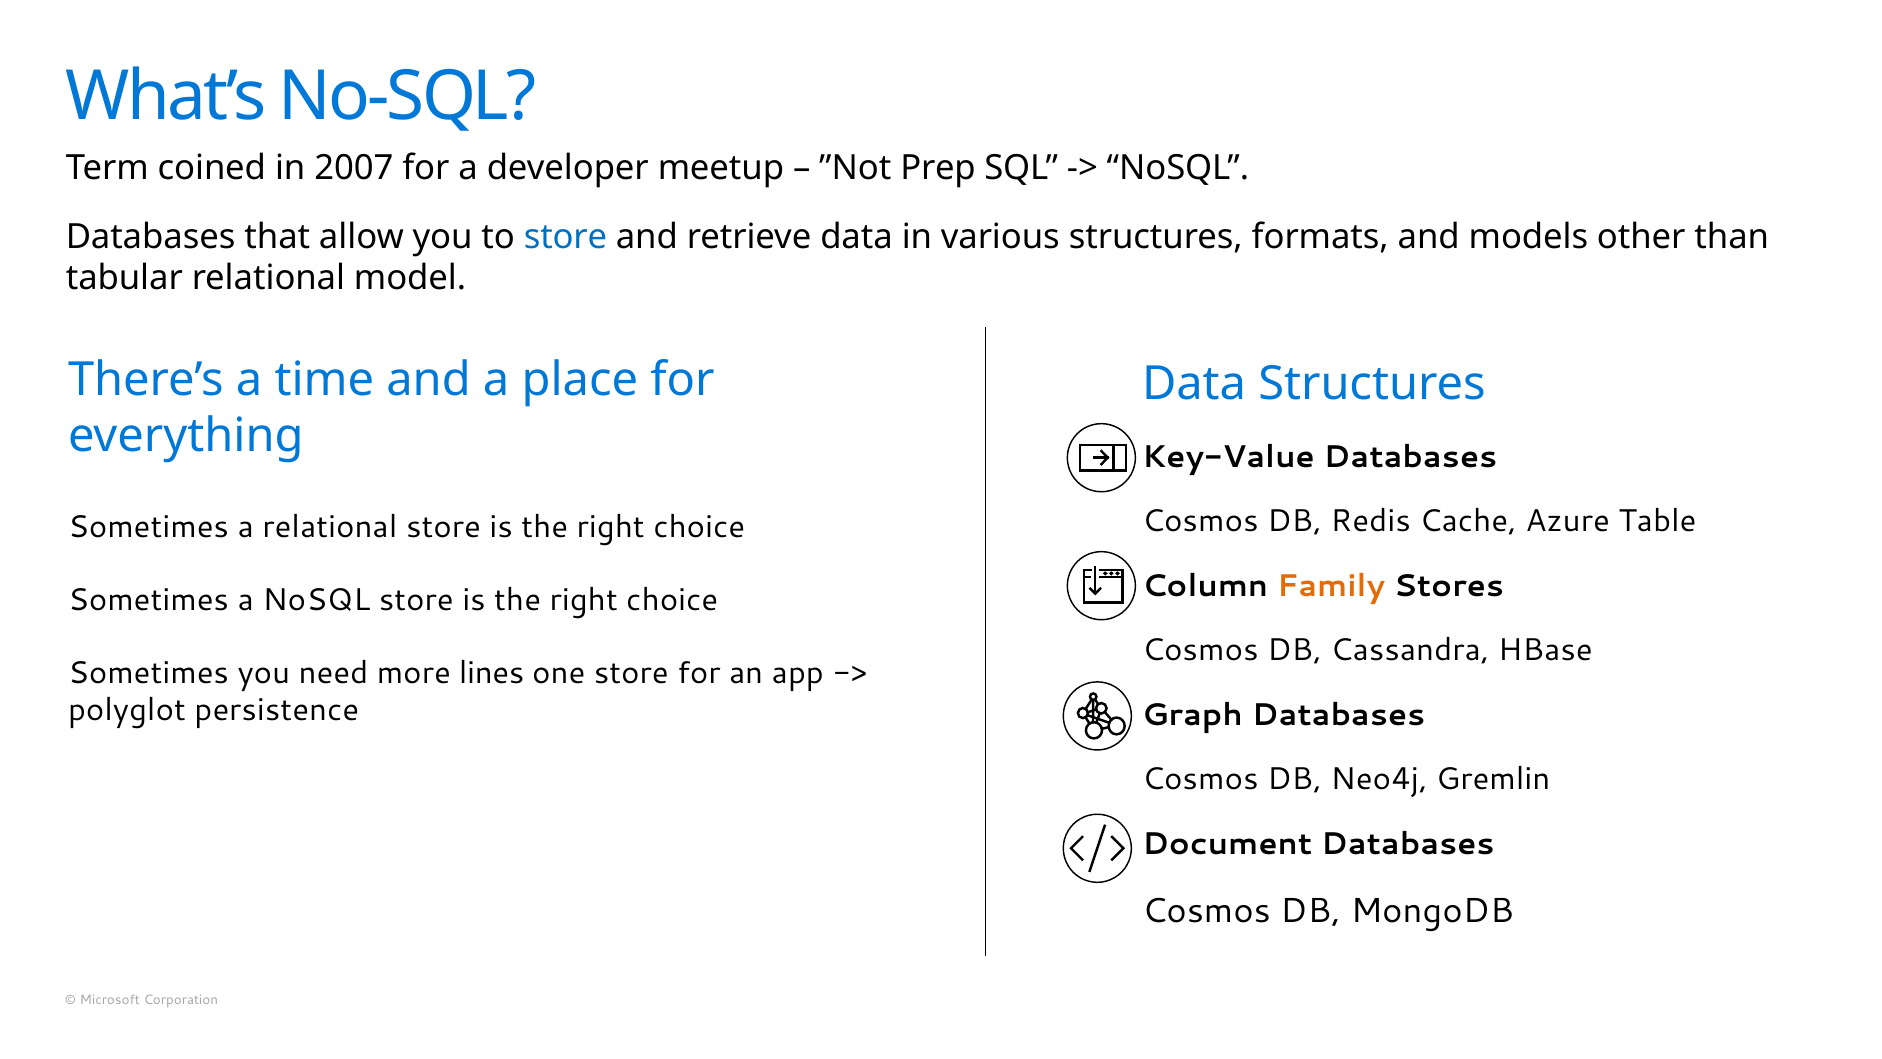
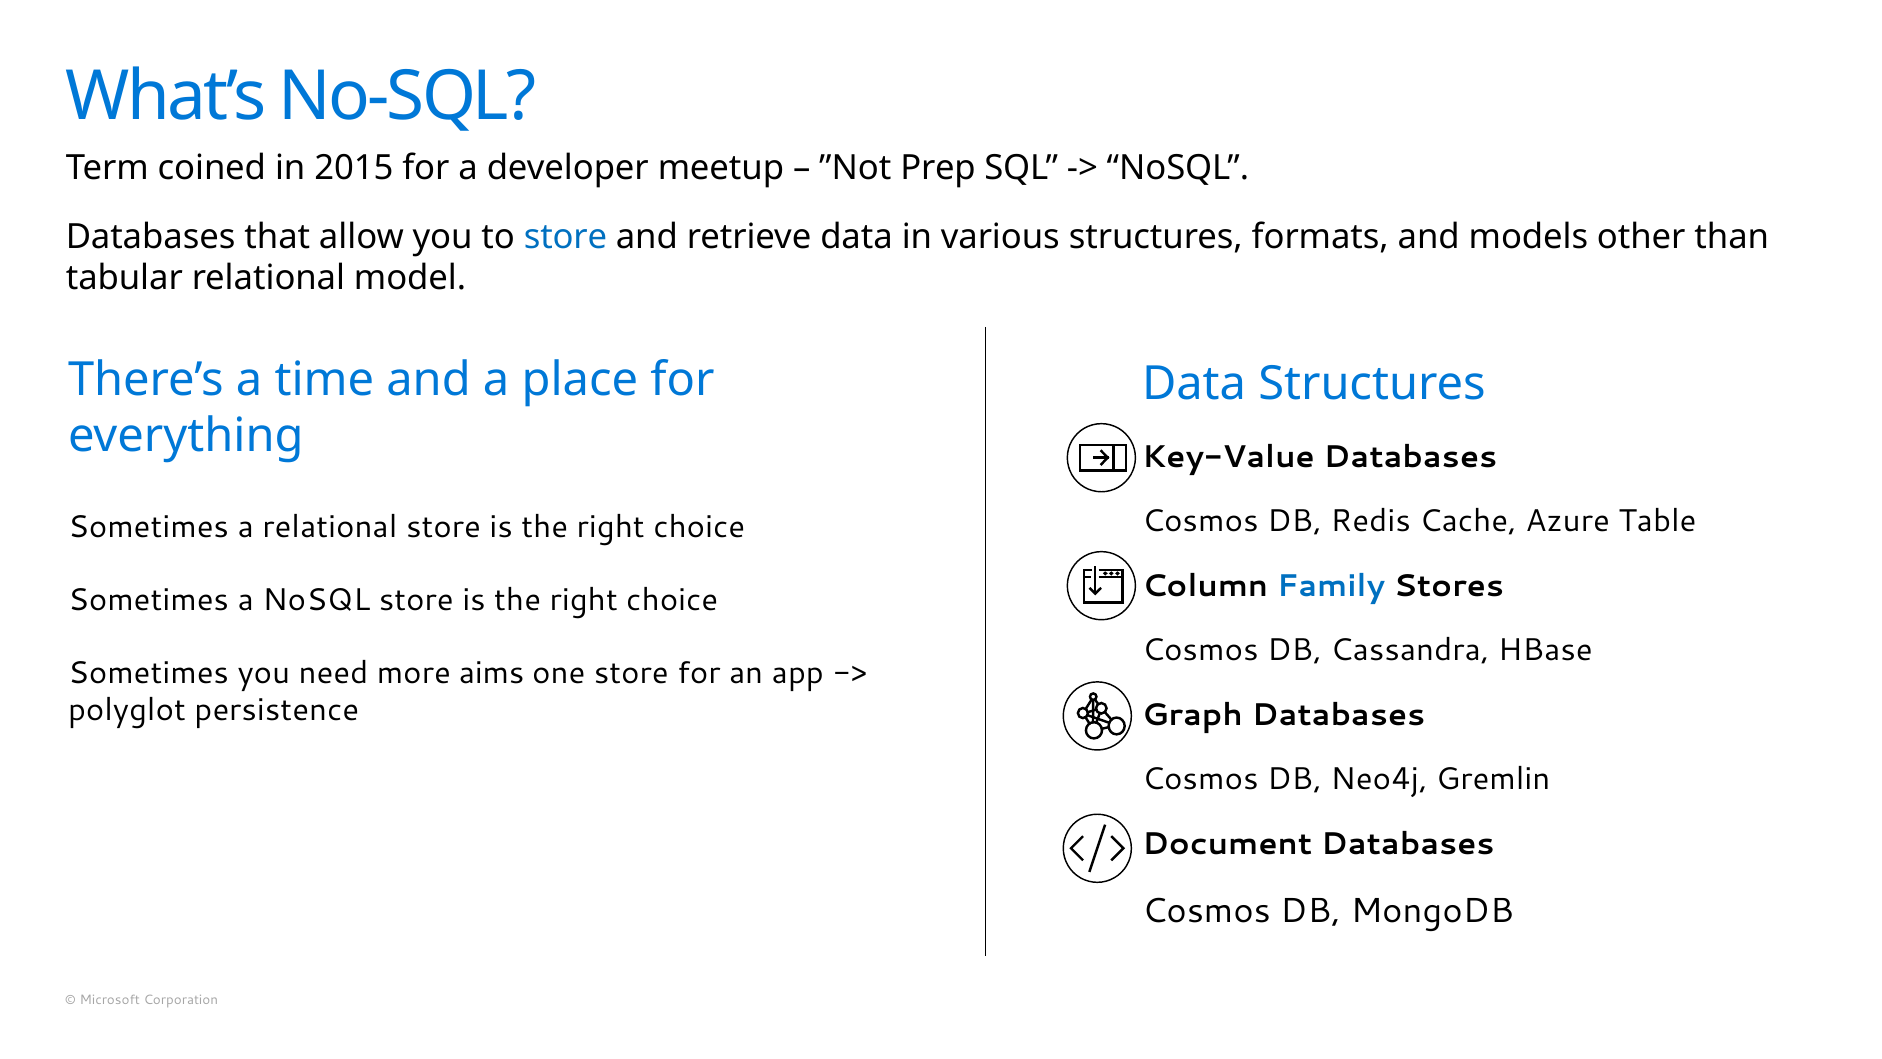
2007: 2007 -> 2015 (354, 168)
Family colour: orange -> blue (1331, 586)
lines: lines -> aims (492, 672)
